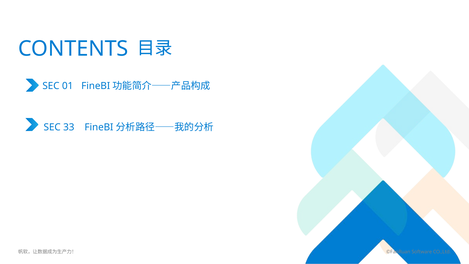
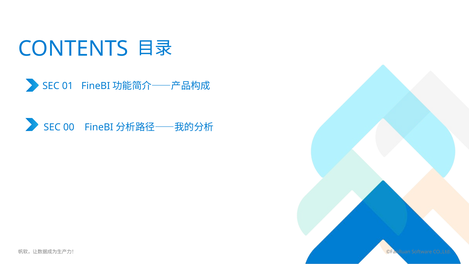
33: 33 -> 00 (69, 127)
